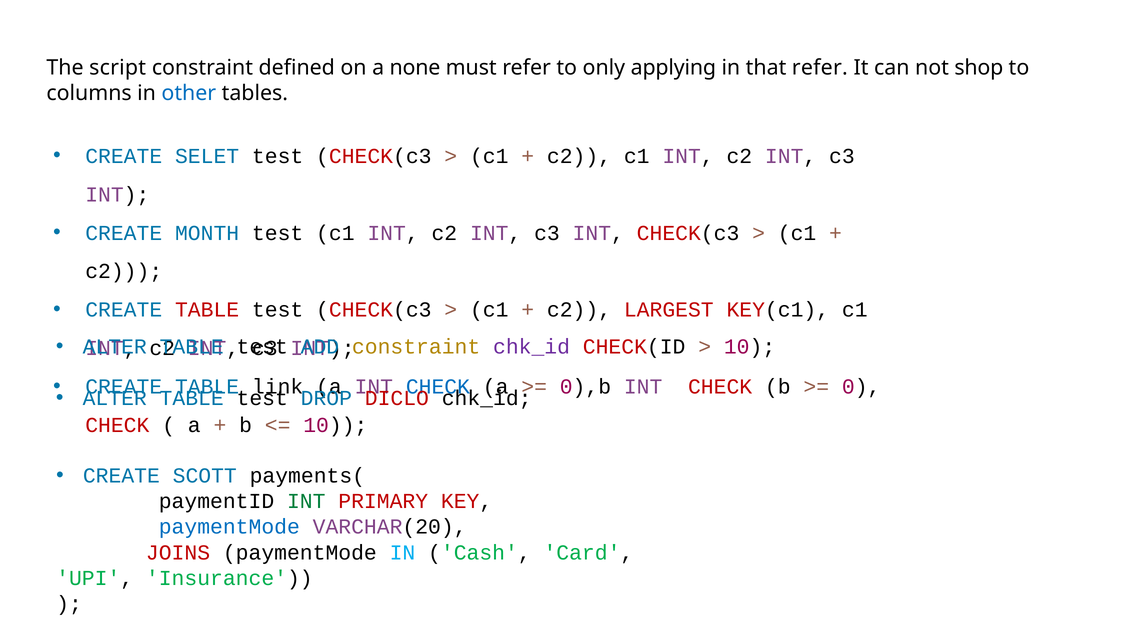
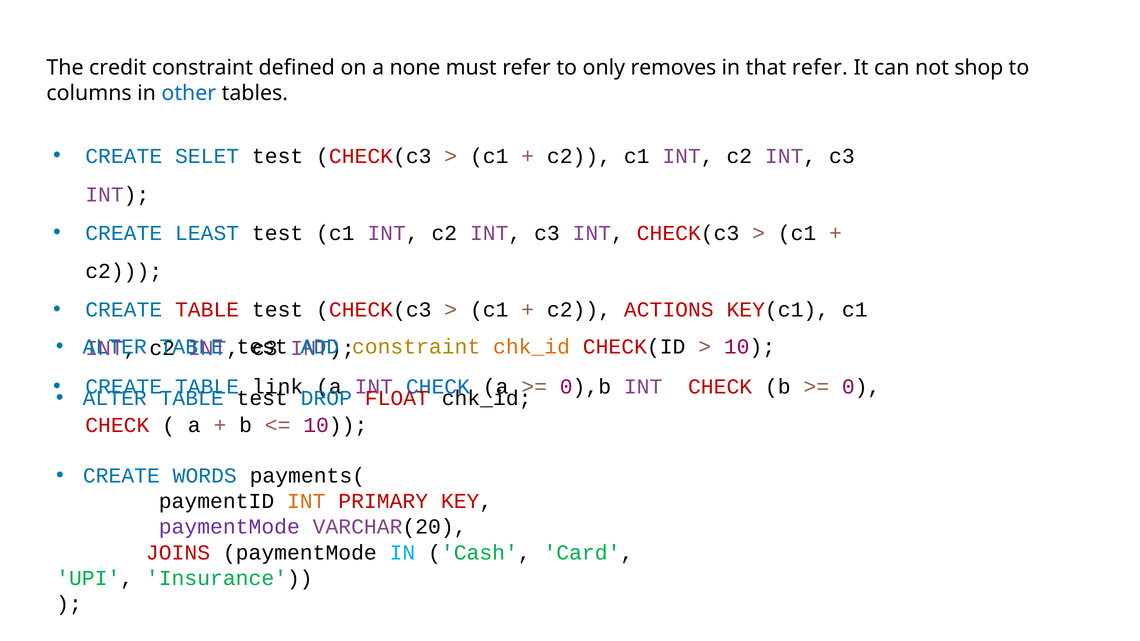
script: script -> credit (118, 68)
applying: applying -> removes (673, 68)
MONTH: MONTH -> LEAST (207, 233)
LARGEST: LARGEST -> ACTIONS (669, 310)
chk_id colour: purple -> orange (532, 347)
DICLO: DICLO -> FLOAT (397, 398)
SCOTT: SCOTT -> WORDS (205, 476)
INT colour: green -> orange (306, 501)
paymentMode colour: blue -> purple (229, 527)
